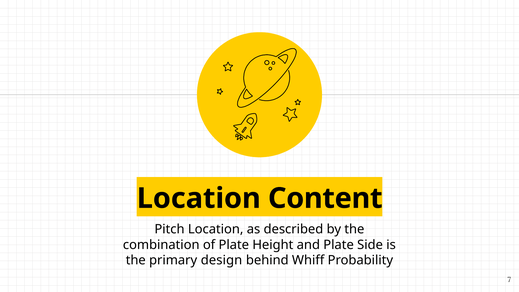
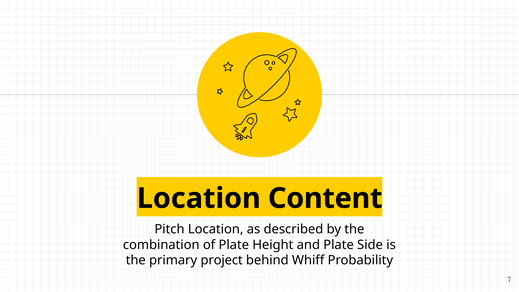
design: design -> project (222, 260)
